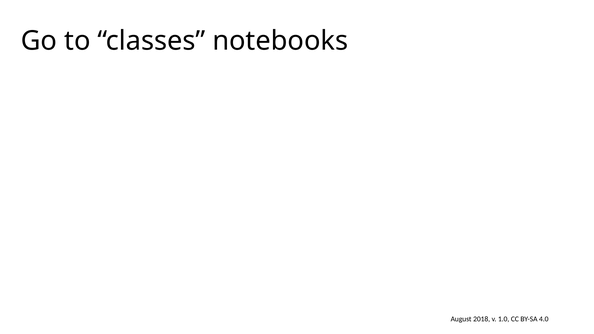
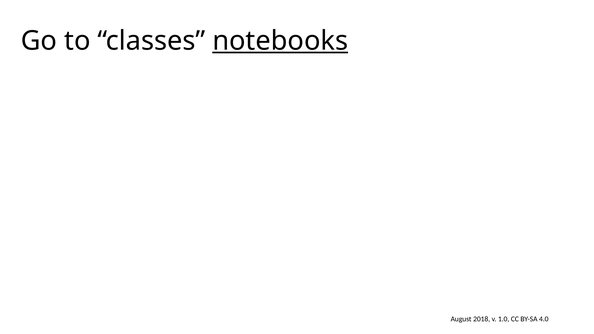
notebooks underline: none -> present (280, 41)
